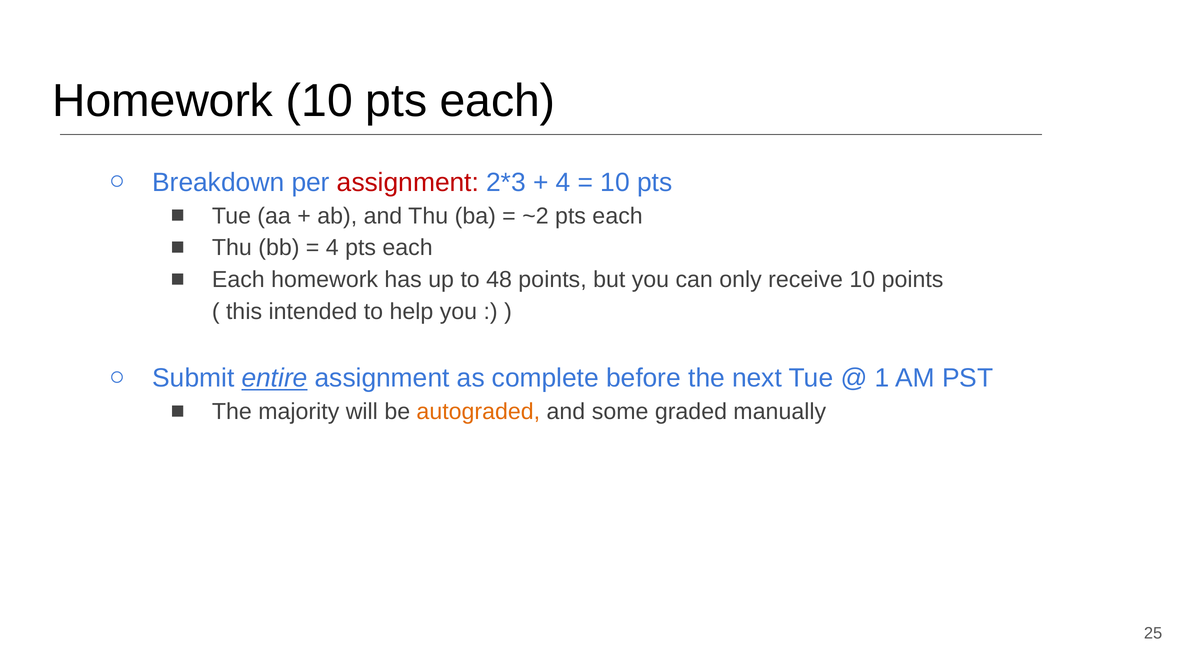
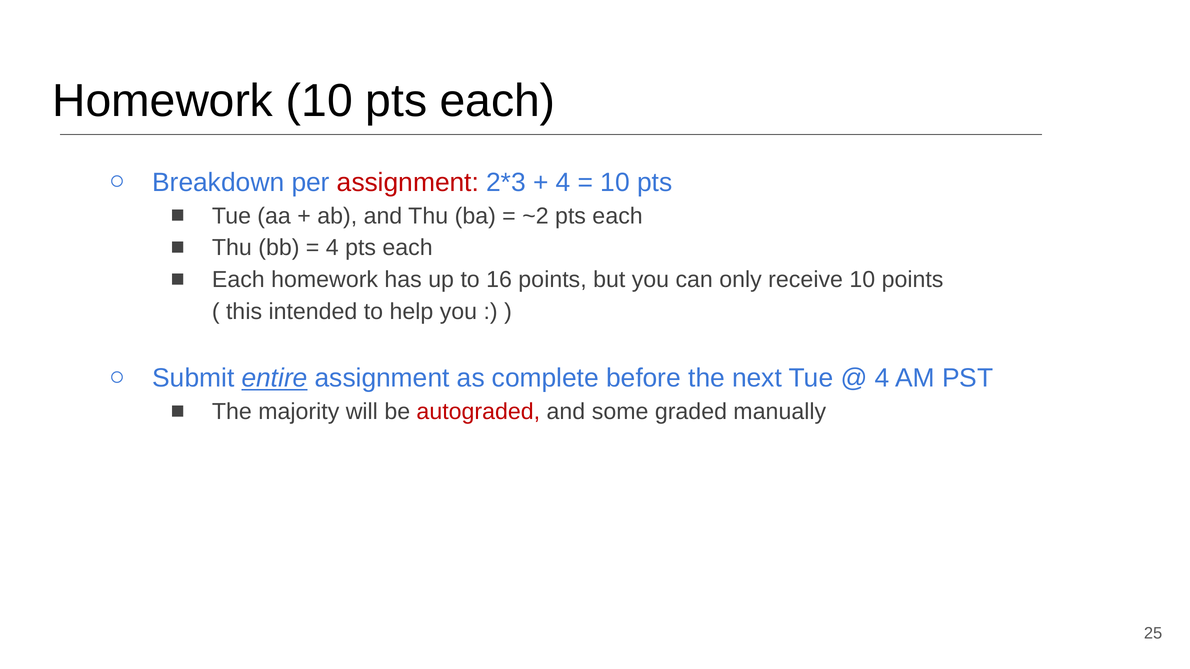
48: 48 -> 16 (499, 280)
1: 1 -> 4 (882, 378)
autograded colour: orange -> red (478, 412)
